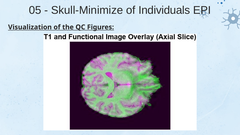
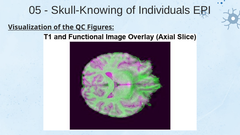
Skull-Minimize: Skull-Minimize -> Skull-Knowing (87, 10)
